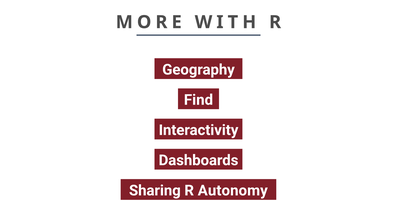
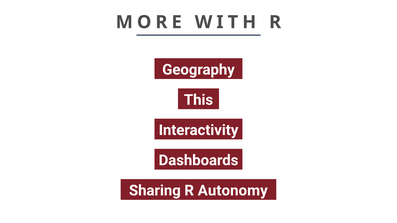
Find: Find -> This (199, 100)
